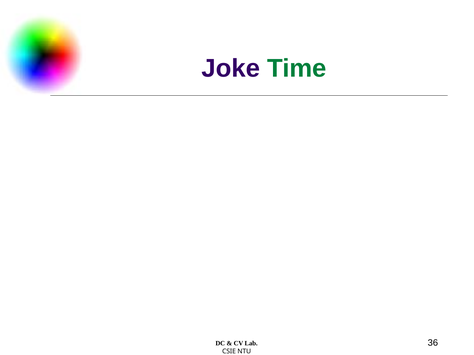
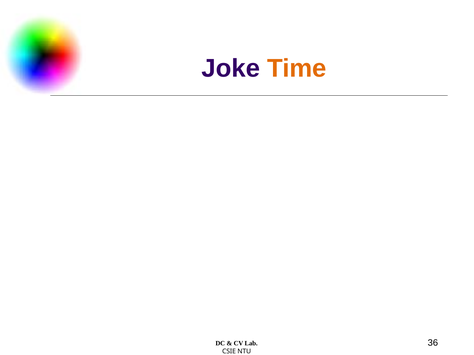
Time colour: green -> orange (297, 68)
